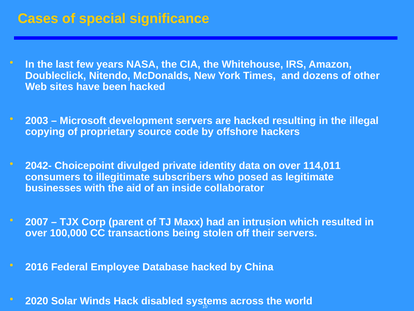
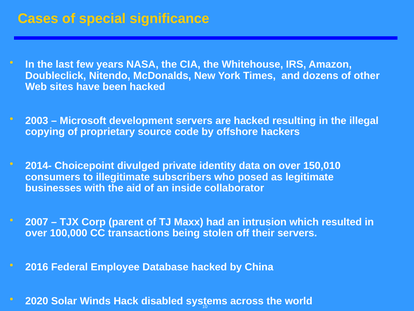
2042-: 2042- -> 2014- (38, 165)
114,011: 114,011 -> 150,010 (322, 165)
